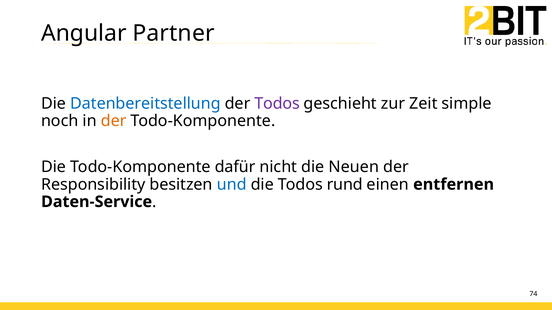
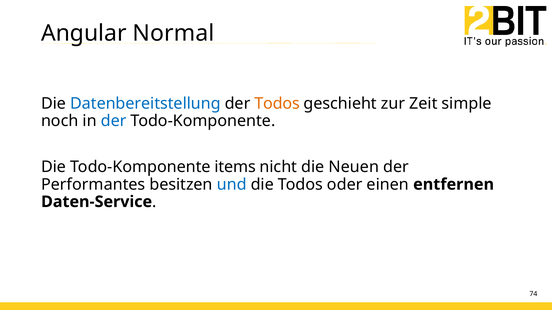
Partner: Partner -> Normal (174, 33)
Todos colour: purple -> orange (277, 104)
der colour: orange -> blue (114, 121)
dafür: dafür -> items (235, 167)
Responsibility: Responsibility -> Performantes (93, 185)
rund: rund -> oder (345, 185)
